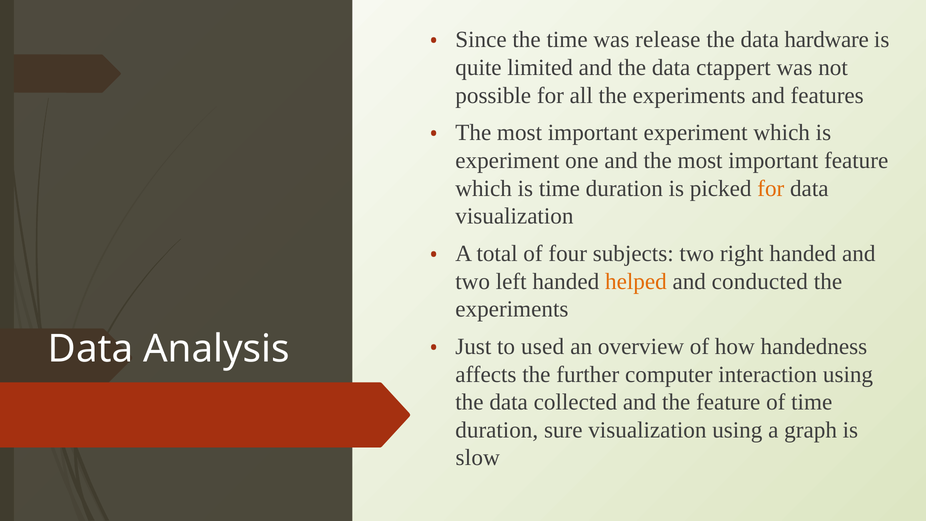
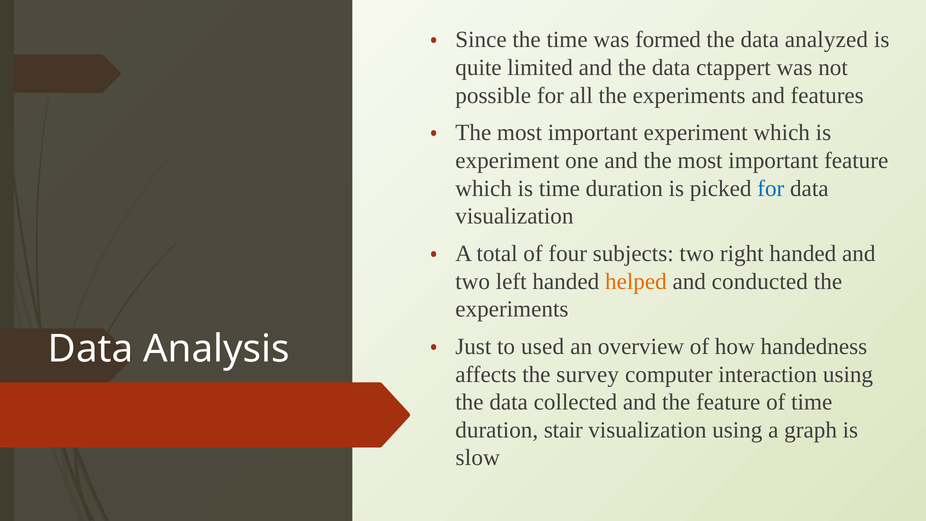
release: release -> formed (668, 40)
hardware: hardware -> analyzed (826, 40)
for colour: orange -> blue (771, 188)
further: further -> survey (588, 374)
sure: sure -> stair (563, 430)
